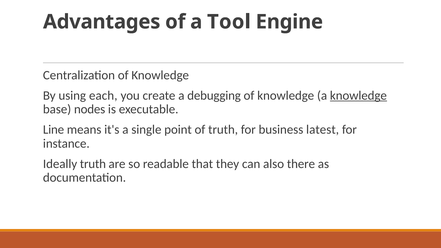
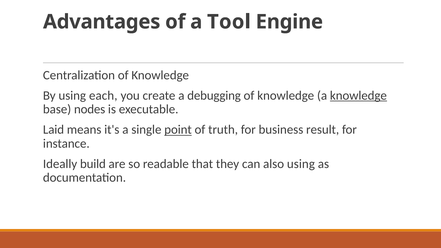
Line: Line -> Laid (54, 130)
point underline: none -> present (178, 130)
latest: latest -> result (323, 130)
Ideally truth: truth -> build (93, 164)
also there: there -> using (301, 164)
